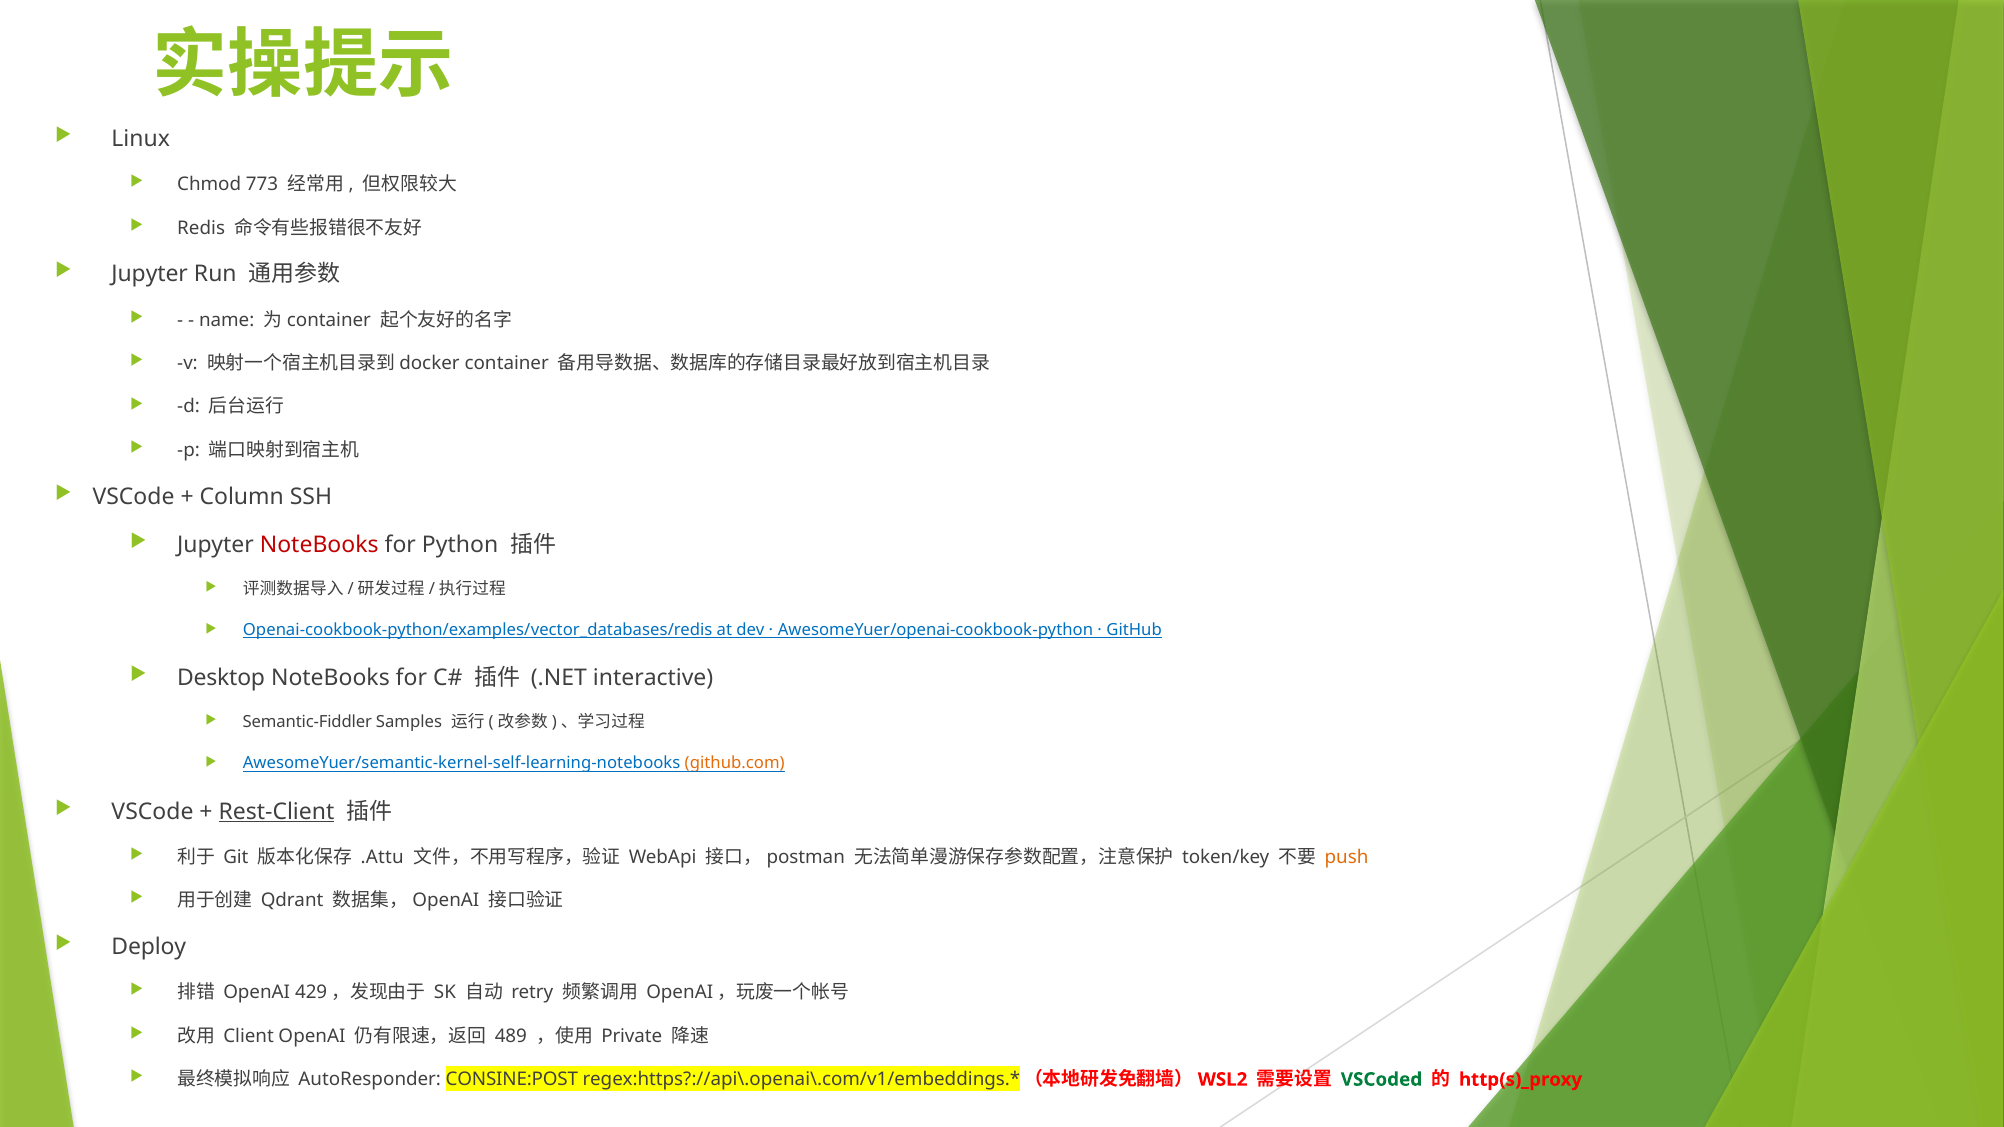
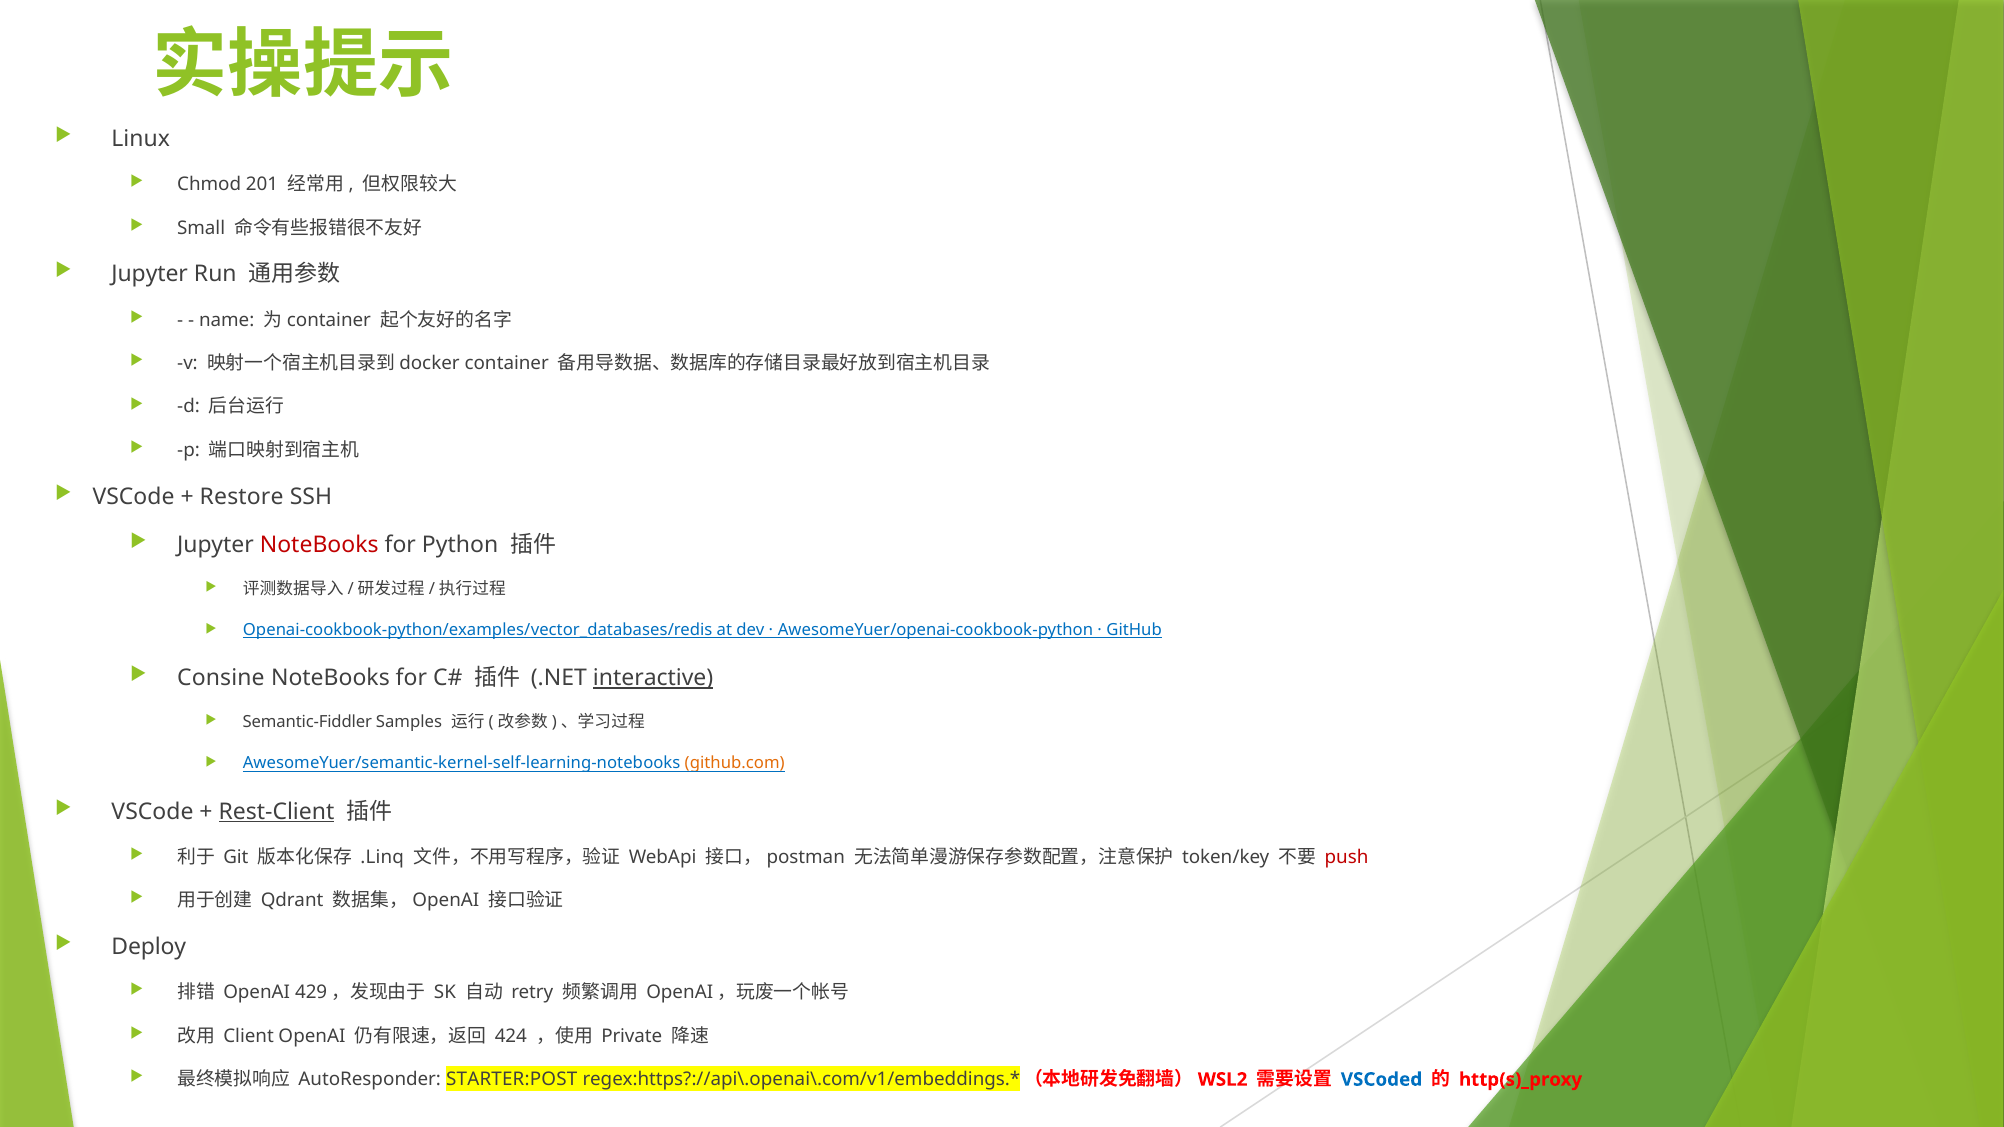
773: 773 -> 201 (262, 184)
Redis: Redis -> Small (201, 228)
Column: Column -> Restore (242, 497)
Desktop: Desktop -> Consine (221, 678)
interactive underline: none -> present (653, 678)
.Attu: .Attu -> .Linq (382, 857)
push colour: orange -> red (1347, 857)
489: 489 -> 424 (511, 1036)
CONSINE:POST: CONSINE:POST -> STARTER:POST (512, 1080)
VSCoded colour: green -> blue (1381, 1080)
